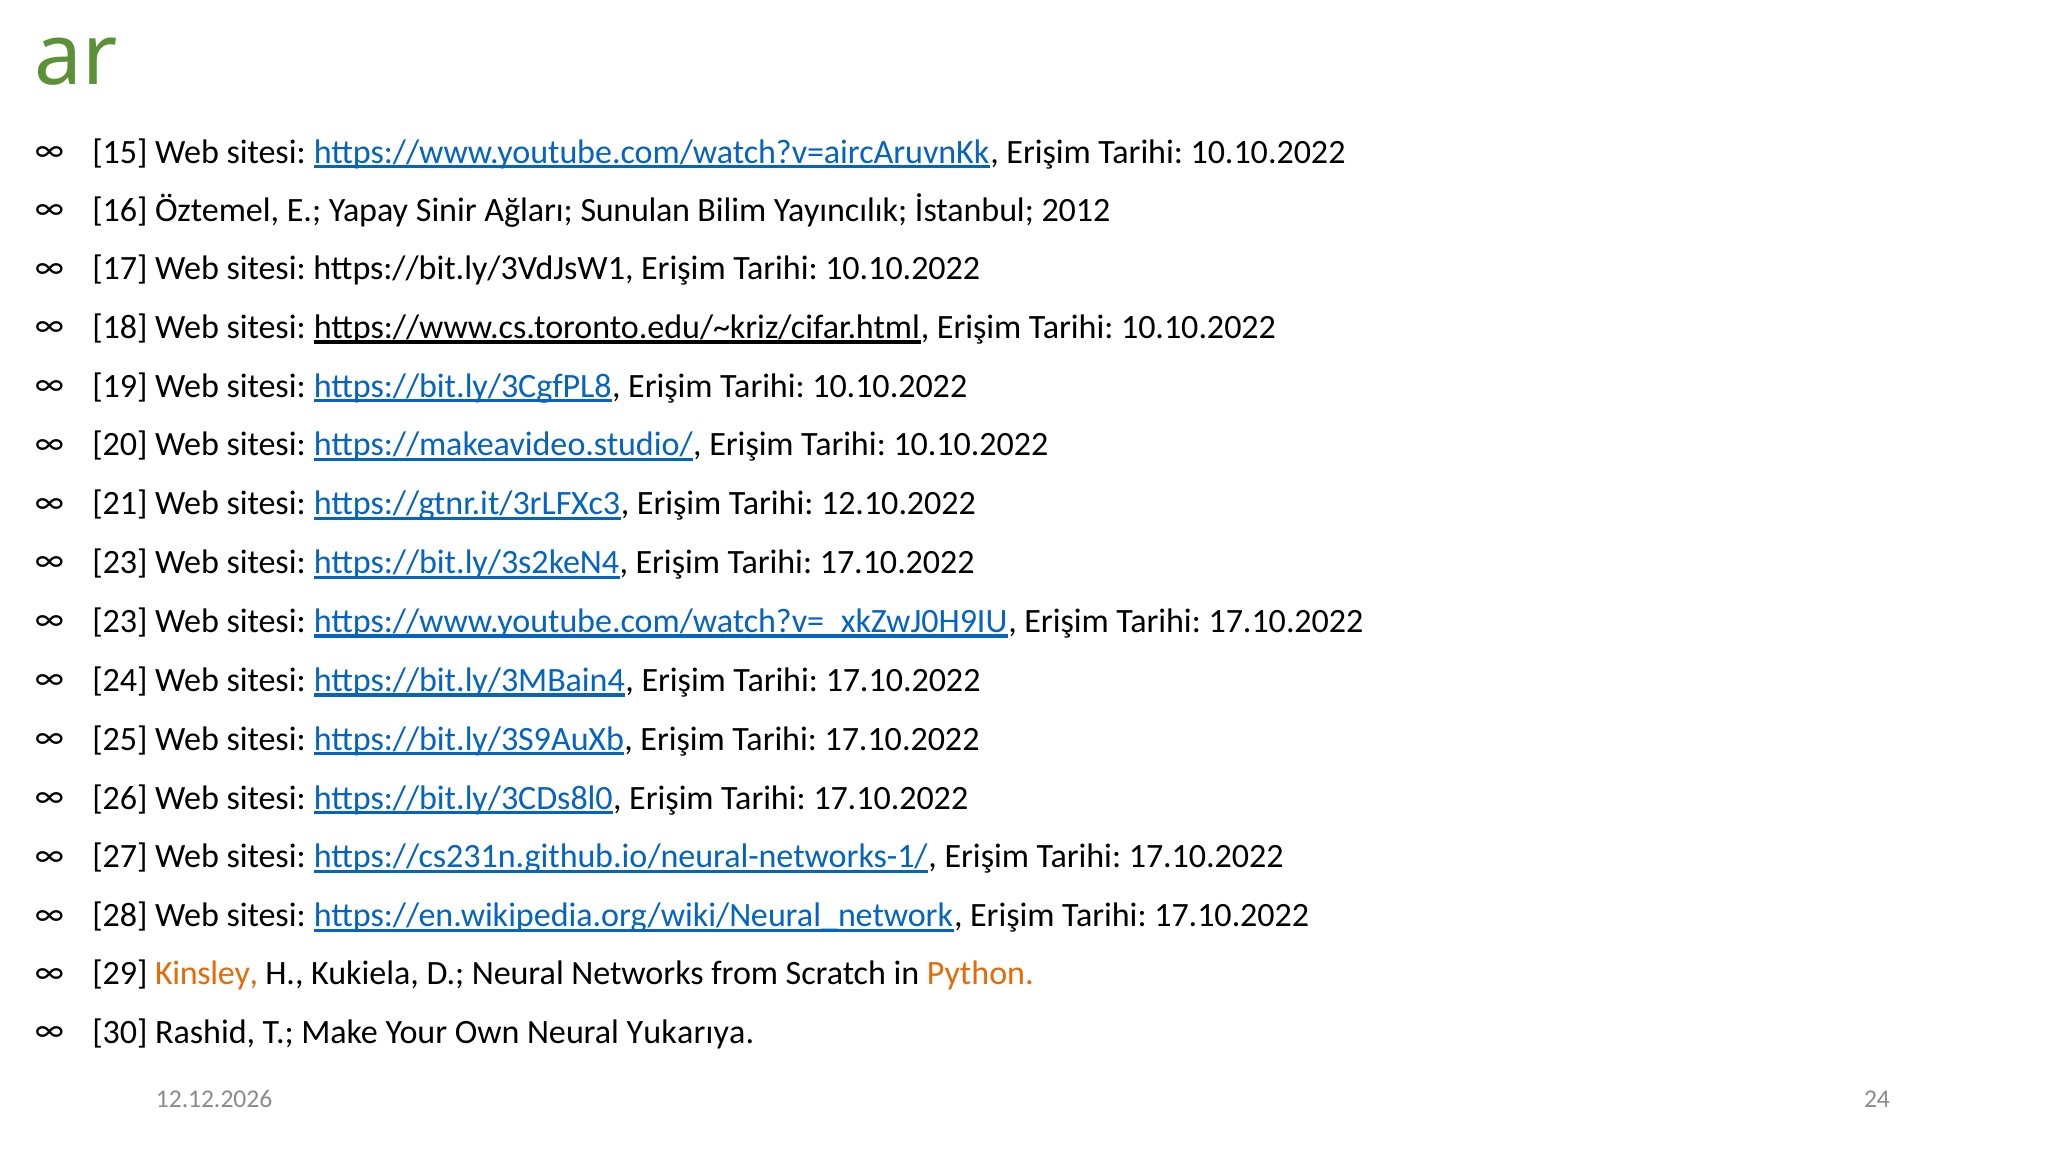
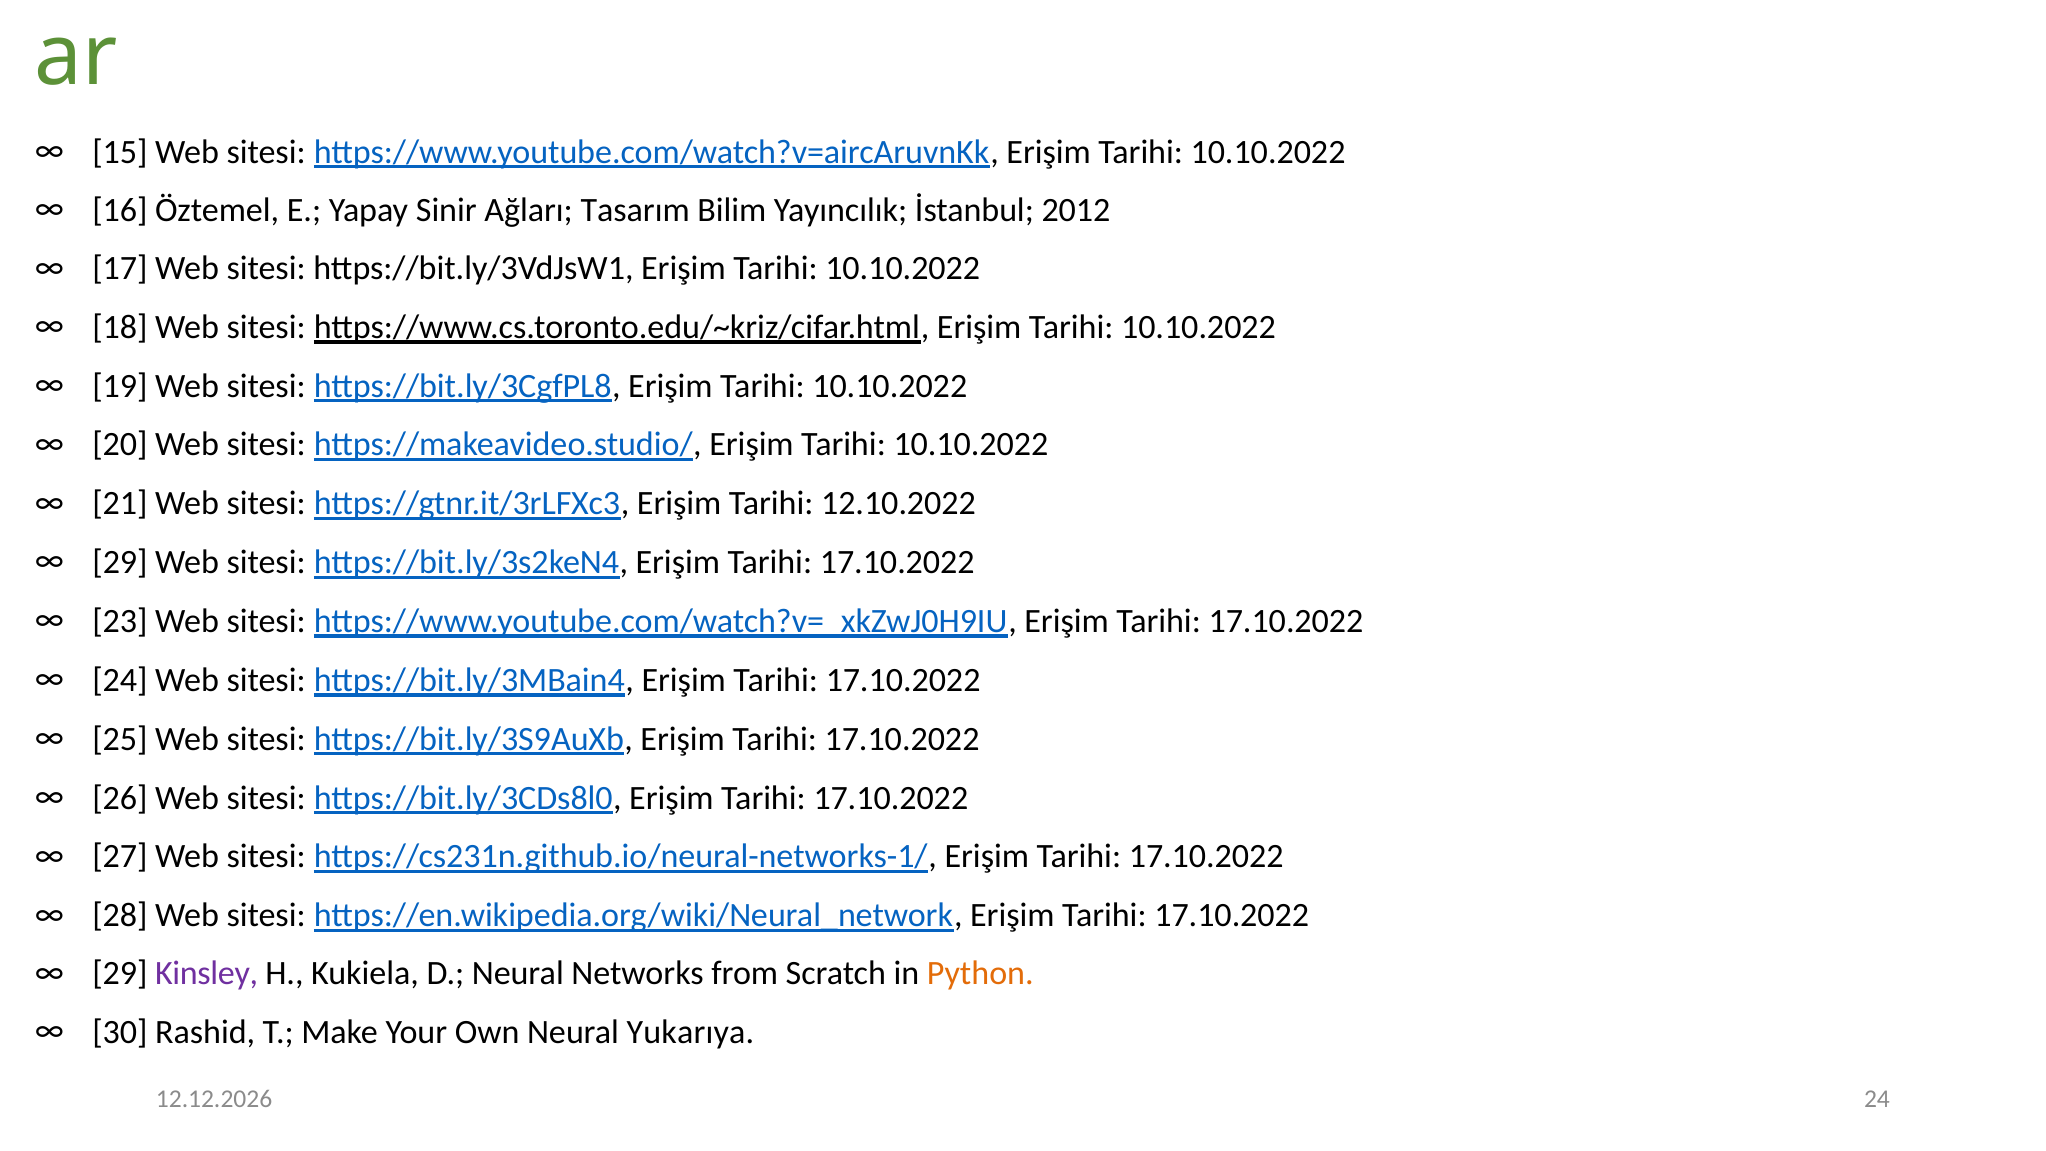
Sunulan: Sunulan -> Tasarım (635, 210)
23: 23 -> 29 (120, 562)
Kinsley colour: orange -> purple (207, 974)
